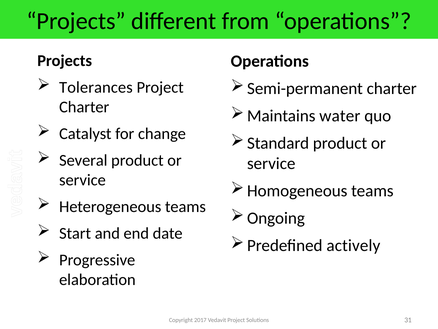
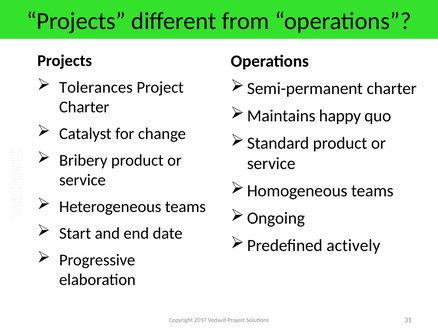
water: water -> happy (340, 116)
Several: Several -> Bribery (83, 160)
